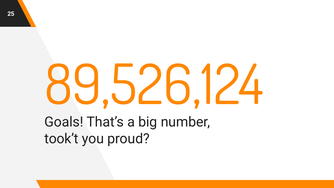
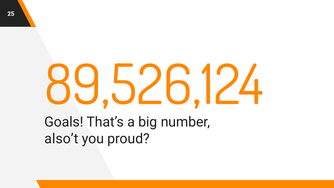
took’t: took’t -> also’t (61, 139)
